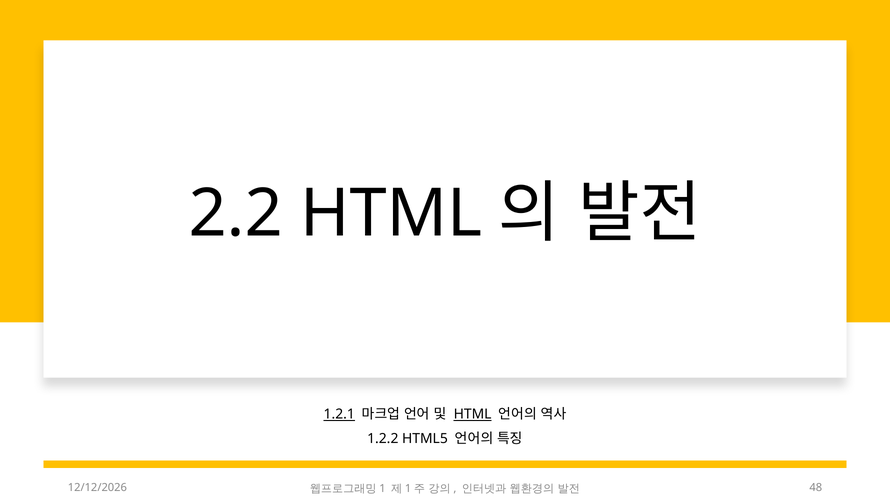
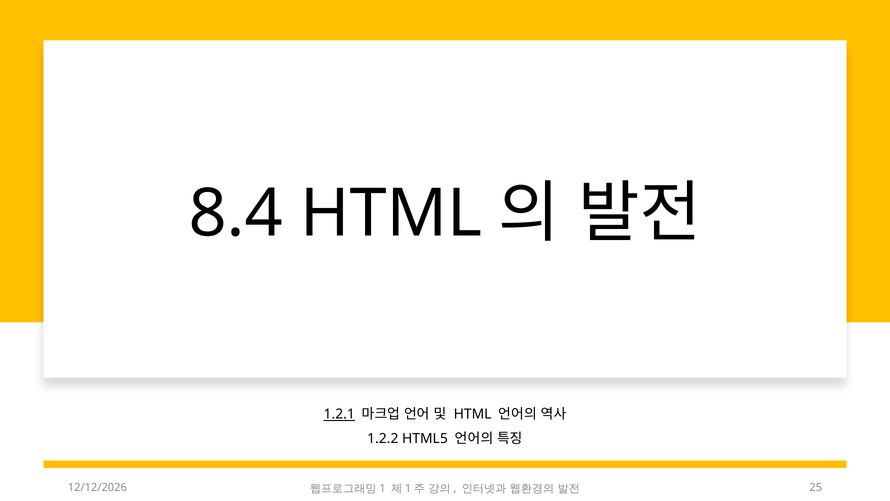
2.2: 2.2 -> 8.4 (236, 214)
HTML underline: present -> none (473, 414)
48: 48 -> 25 (816, 487)
